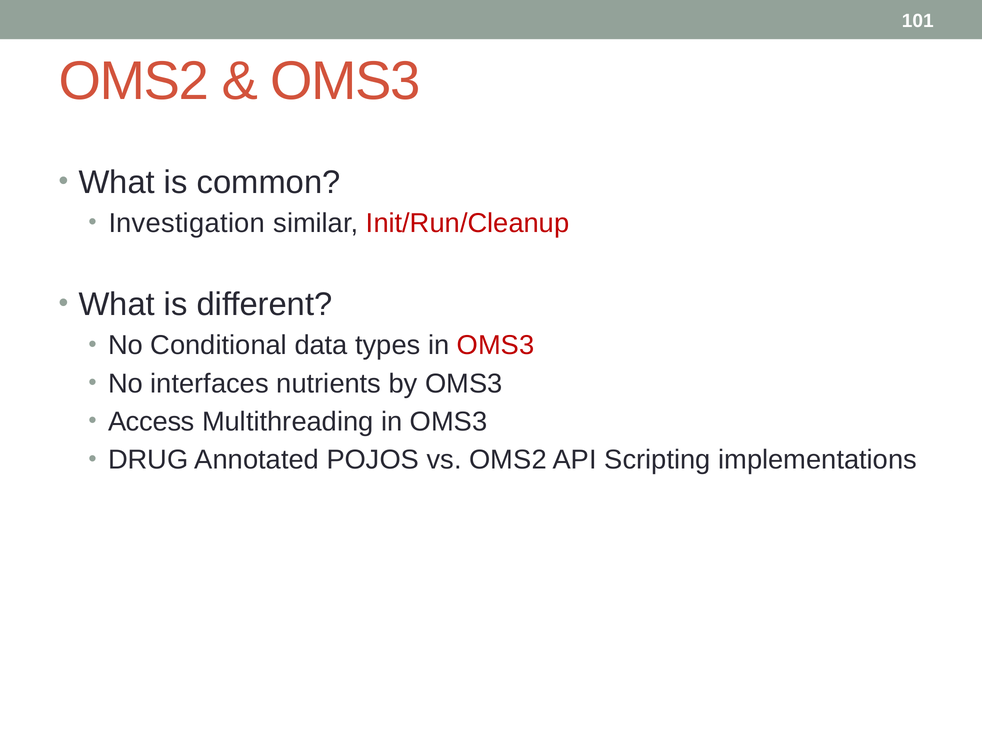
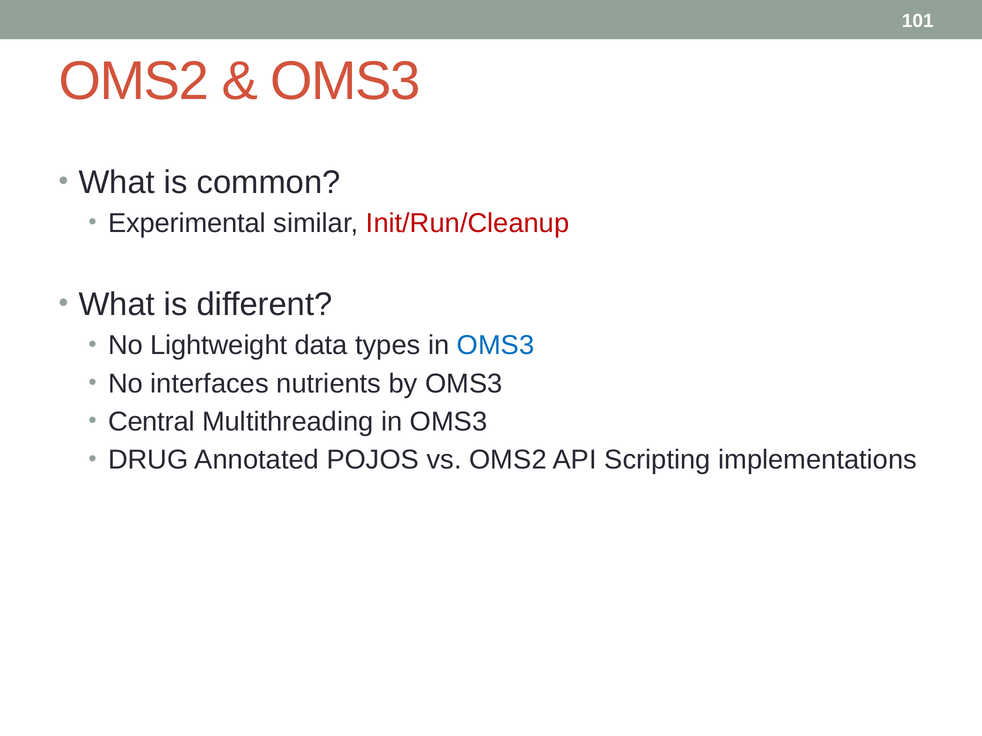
Investigation: Investigation -> Experimental (187, 223)
Conditional: Conditional -> Lightweight (219, 346)
OMS3 colour: red -> blue (496, 346)
Access: Access -> Central (151, 422)
